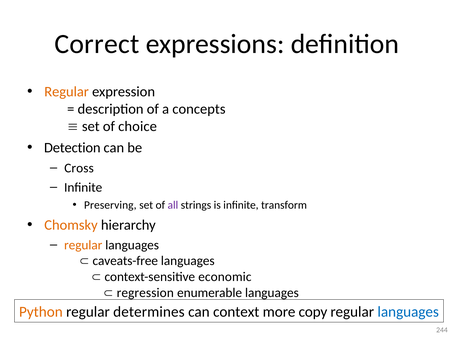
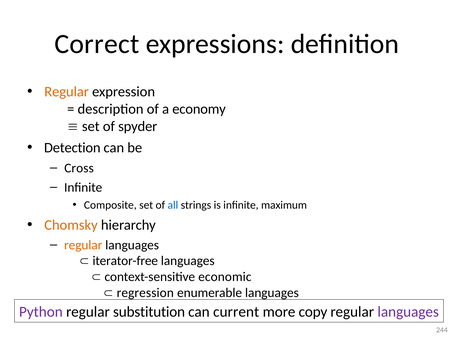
concepts: concepts -> economy (199, 109)
choice: choice -> spyder (138, 126)
Preserving: Preserving -> Composite (110, 205)
all colour: purple -> blue (173, 205)
transform: transform -> maximum (284, 205)
caveats-free: caveats-free -> iterator-free (125, 261)
Python colour: orange -> purple (41, 311)
determines: determines -> substitution (149, 311)
context: context -> current (236, 311)
languages colour: blue -> purple (408, 311)
